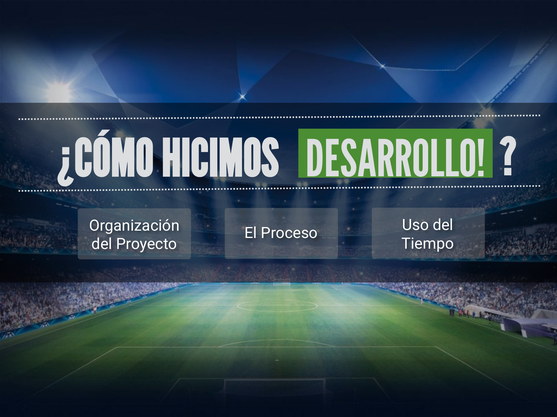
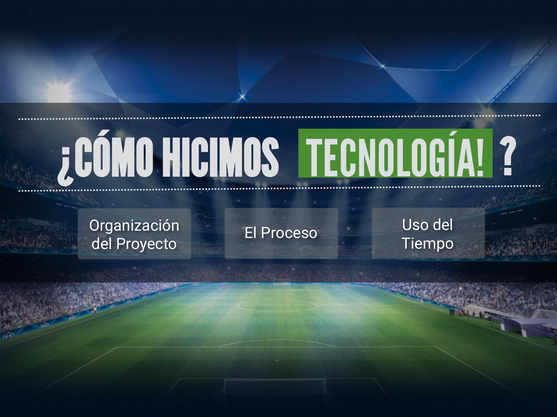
DESARROLLO: DESARROLLO -> TECNOLOGÍA (395, 160)
